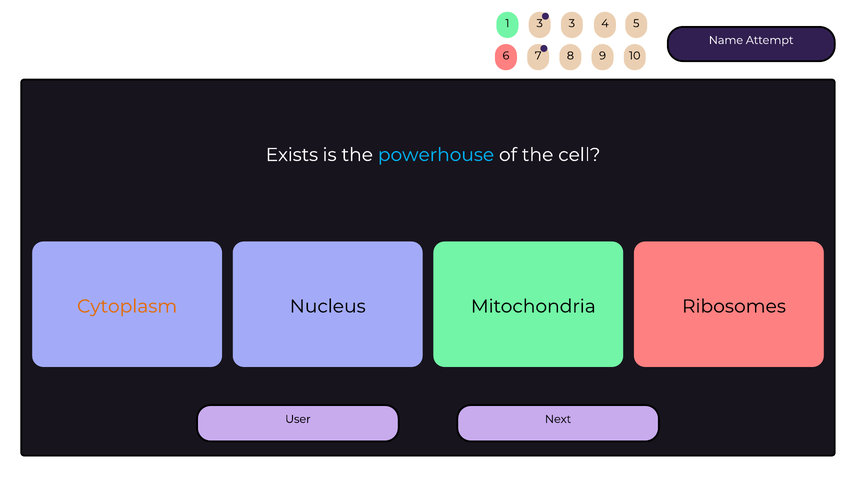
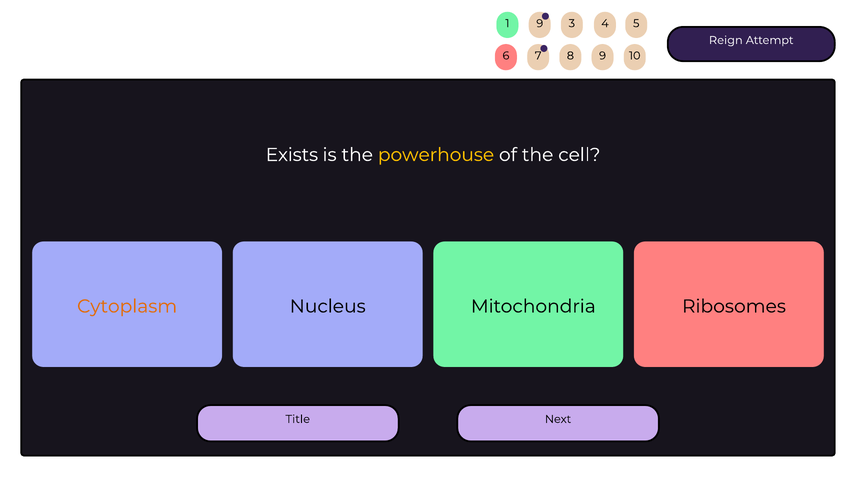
1 3: 3 -> 9 (540, 23)
Name: Name -> Reign (726, 40)
powerhouse colour: light blue -> yellow (436, 155)
User: User -> Title (298, 419)
